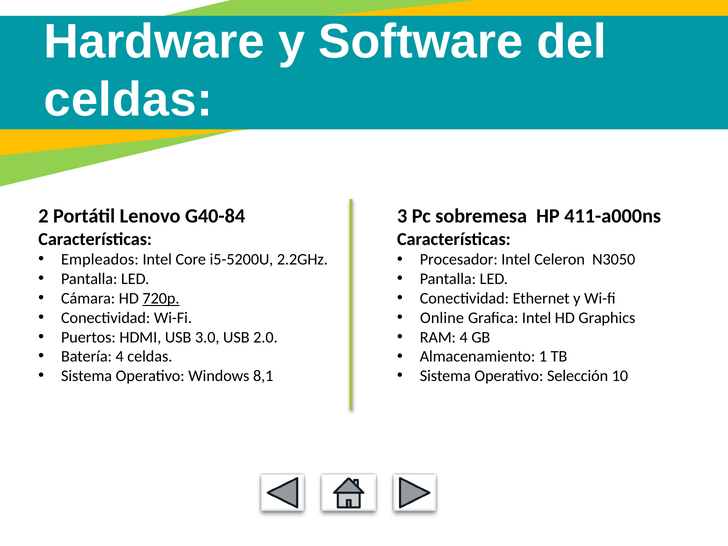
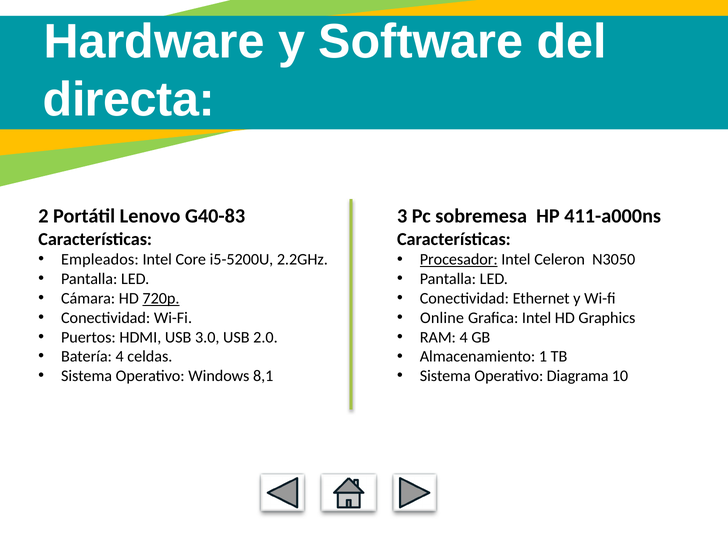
celdas: celdas -> directa (129, 100)
G40-84: G40-84 -> G40-83 (215, 216)
Procesador underline: none -> present (459, 260)
Selección: Selección -> Diagrama (578, 376)
